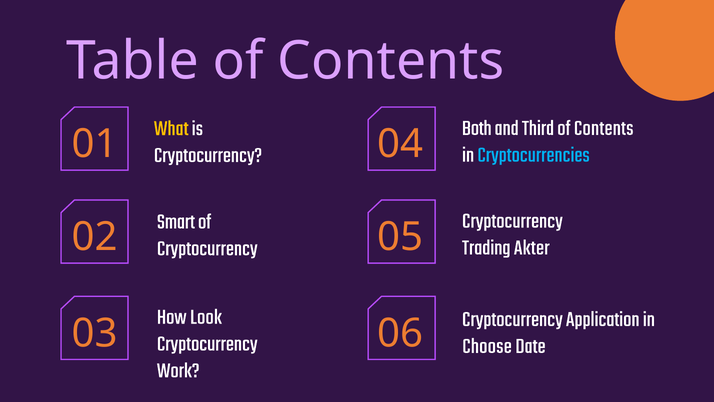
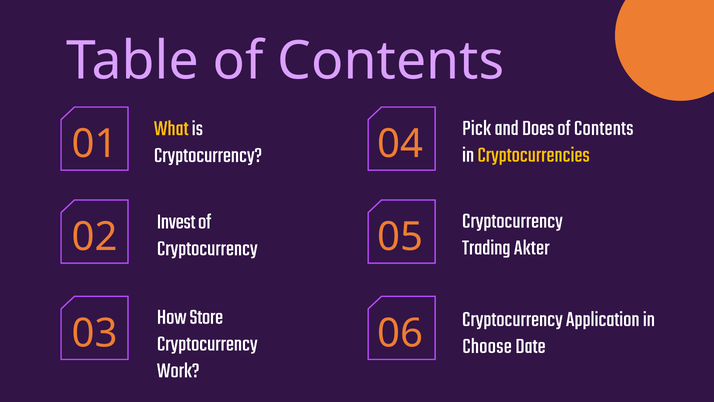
Both: Both -> Pick (477, 127)
Third: Third -> Does (538, 127)
Cryptocurrencies colour: light blue -> yellow (534, 154)
Smart: Smart -> Invest (176, 221)
Look: Look -> Store (206, 316)
